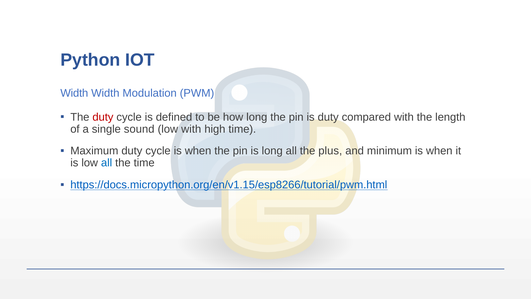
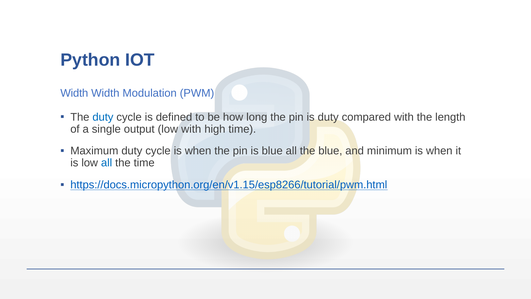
duty colour: red -> blue (103, 117)
sound: sound -> output (139, 129)
is long: long -> blue (272, 151)
the plus: plus -> blue (330, 151)
